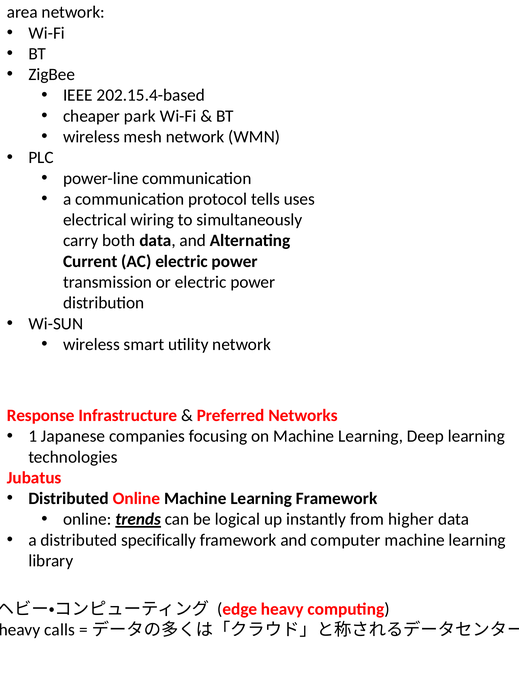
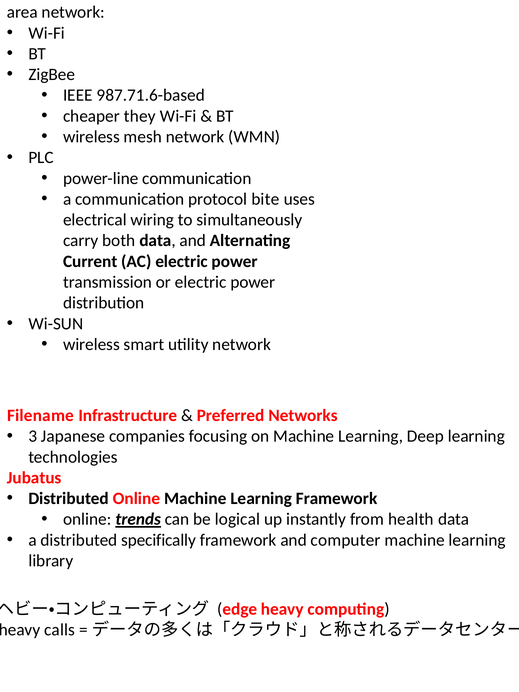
202.15.4-based: 202.15.4-based -> 987.71.6-based (151, 95)
park: park -> they (140, 116)
tells: tells -> bite (265, 199)
Response: Response -> Filename (41, 415)
1: 1 -> 3 (33, 436)
higher: higher -> health (411, 519)
